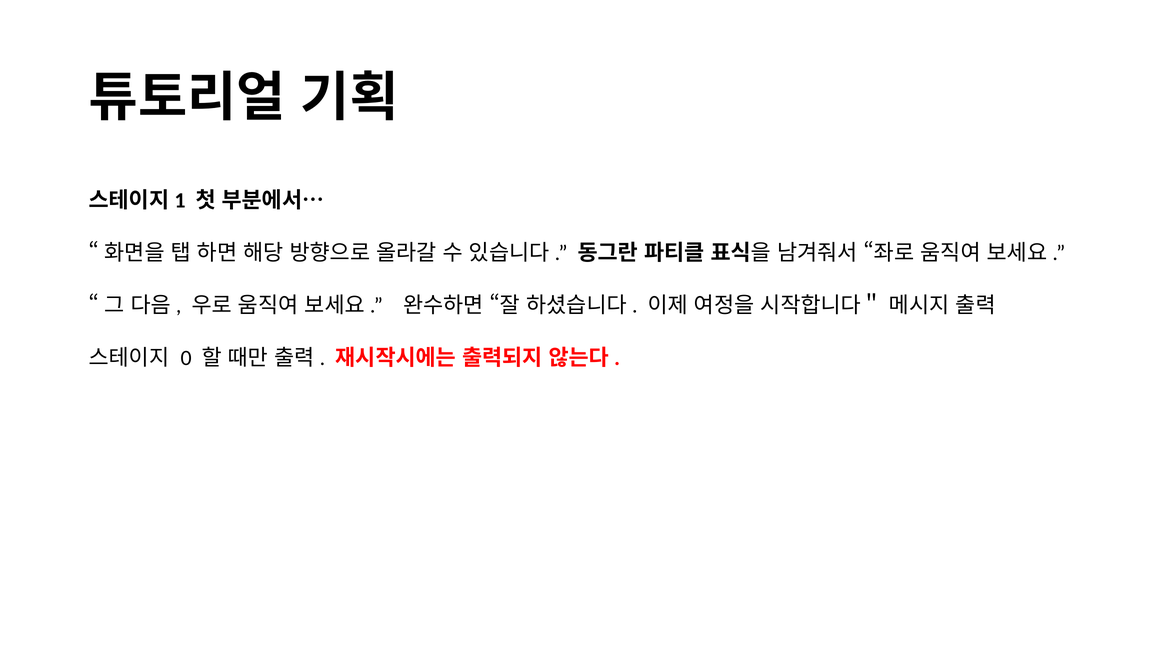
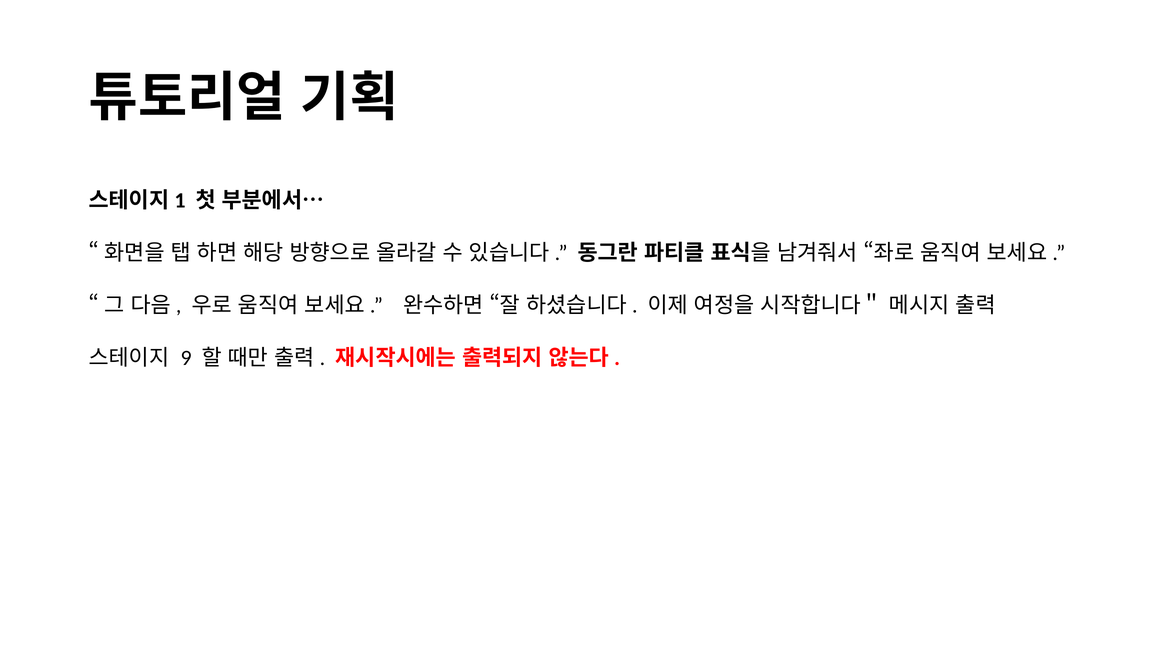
0: 0 -> 9 (186, 358)
